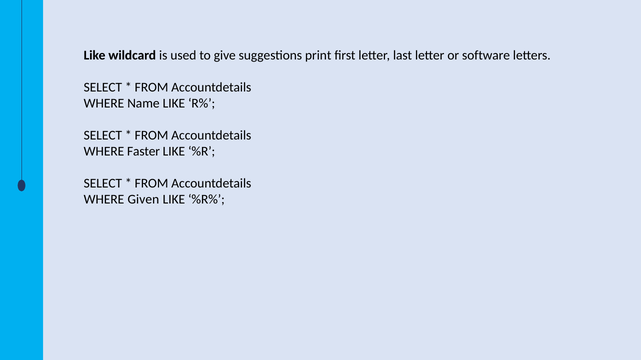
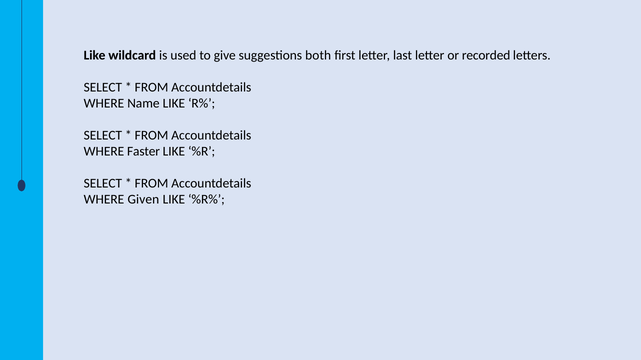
print: print -> both (318, 55)
software: software -> recorded (486, 55)
